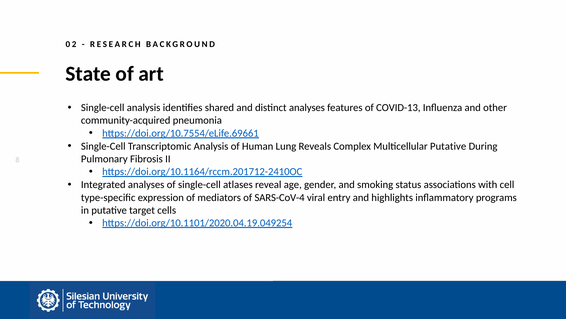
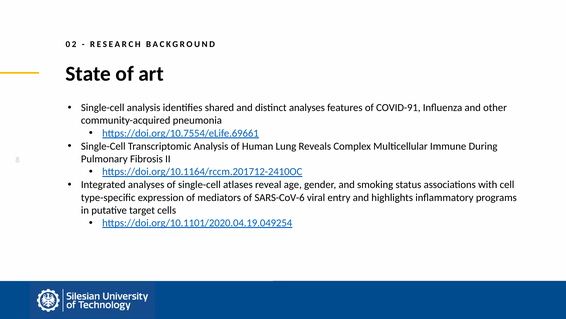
COVID-13: COVID-13 -> COVID-91 (398, 108)
Multicellular Putative: Putative -> Immune (448, 146)
SARS-CoV-4: SARS-CoV-4 -> SARS-CoV-6 (280, 197)
